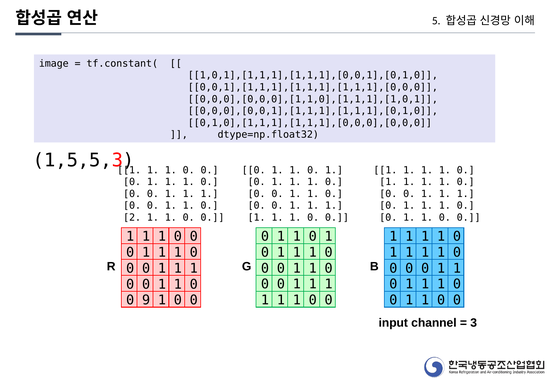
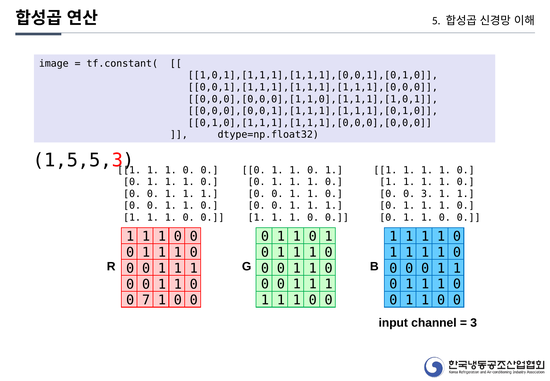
1: 1 -> 3 (427, 194)
2: 2 -> 1 (132, 217)
9: 9 -> 7 (146, 300)
